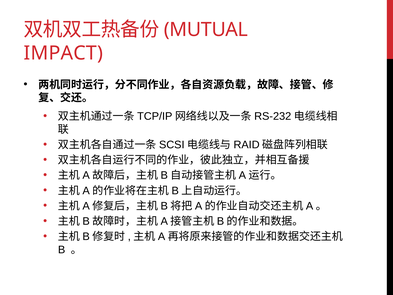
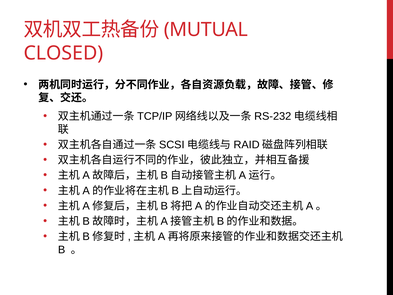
IMPACT: IMPACT -> CLOSED (63, 53)
